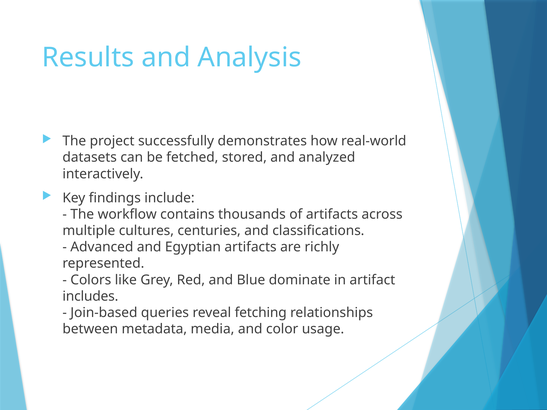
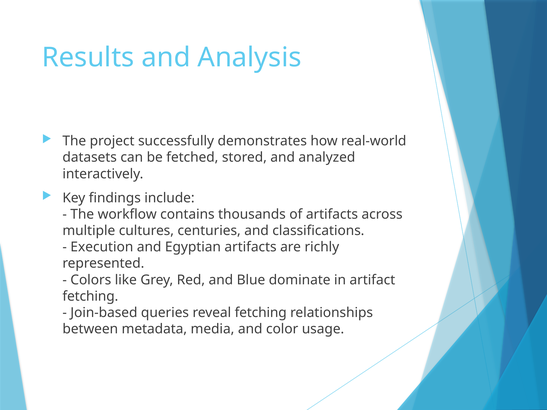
Advanced: Advanced -> Execution (102, 247)
includes: includes -> fetching (90, 296)
